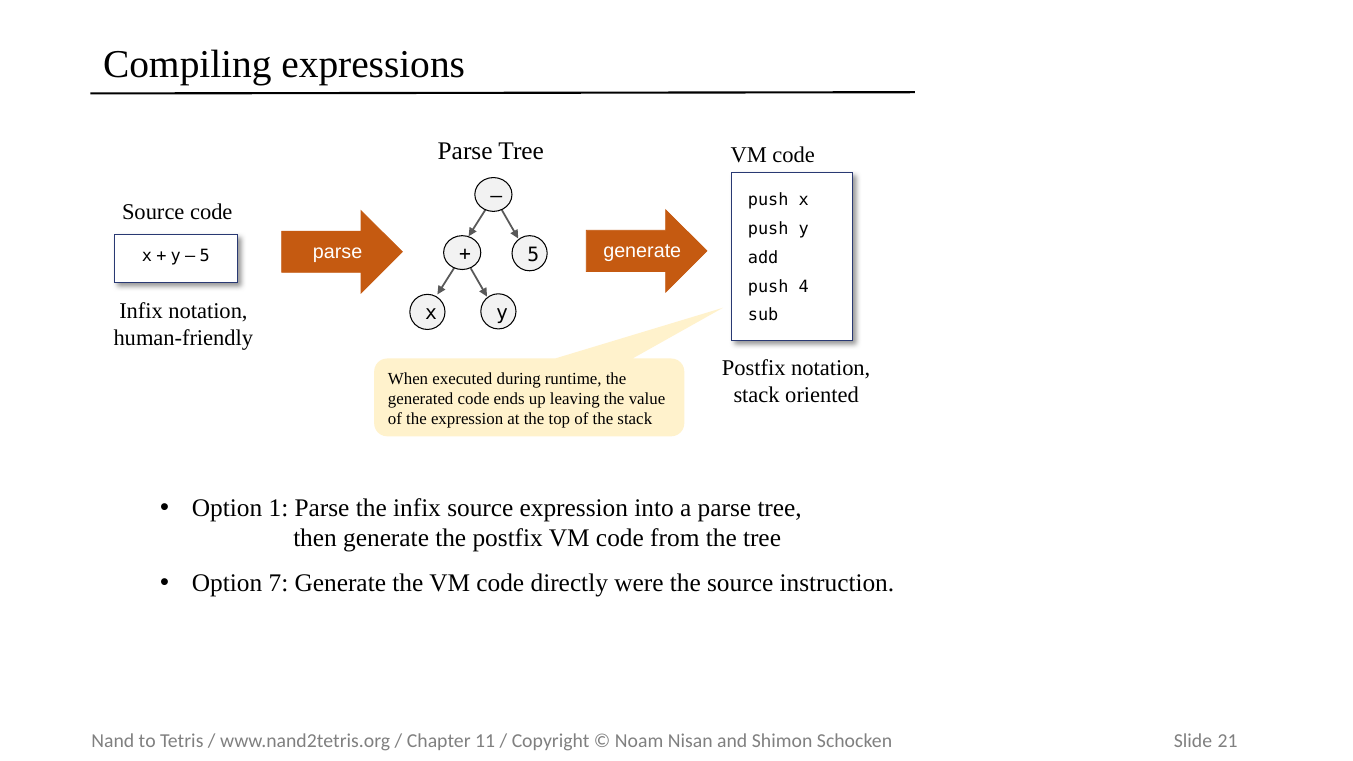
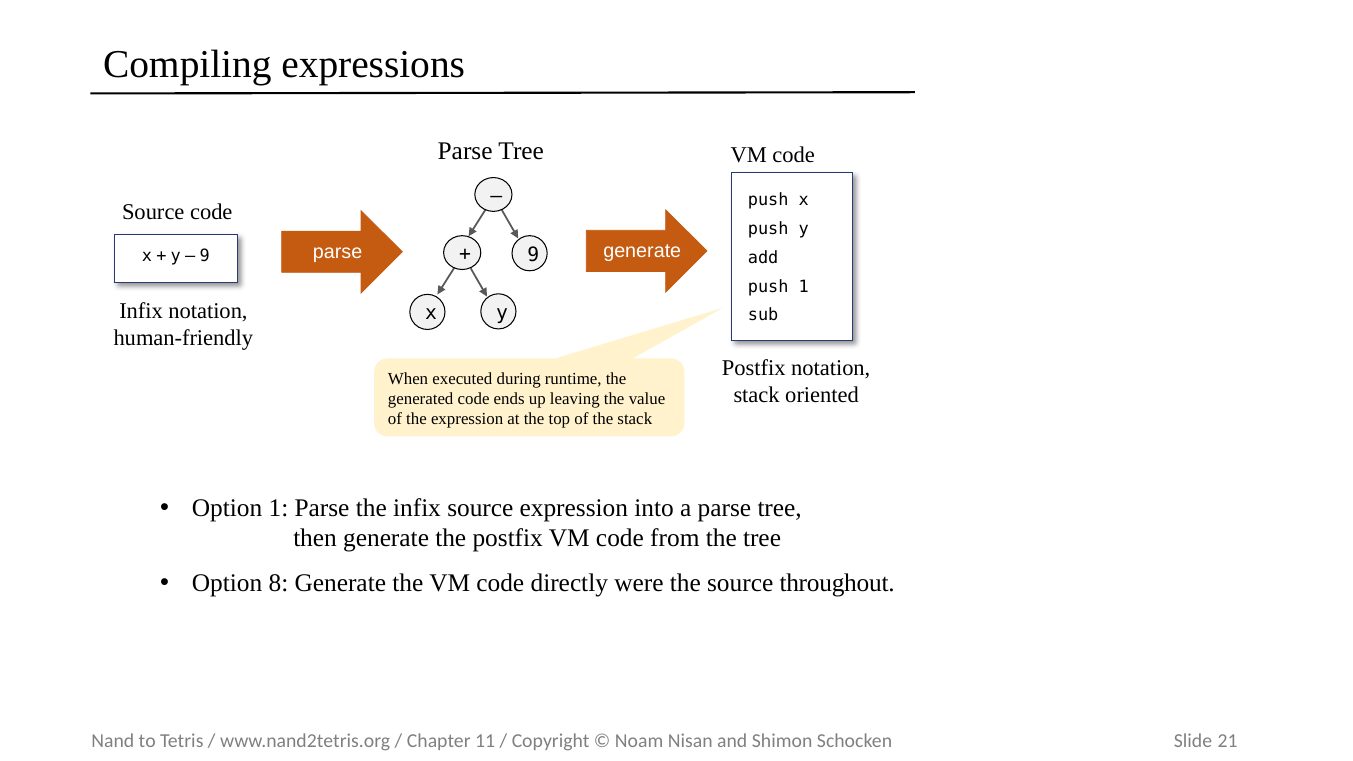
5: 5 -> 9 (533, 255)
5: 5 -> 9 (205, 256)
push 4: 4 -> 1 (804, 286)
7: 7 -> 8 (278, 583)
instruction: instruction -> throughout (837, 583)
